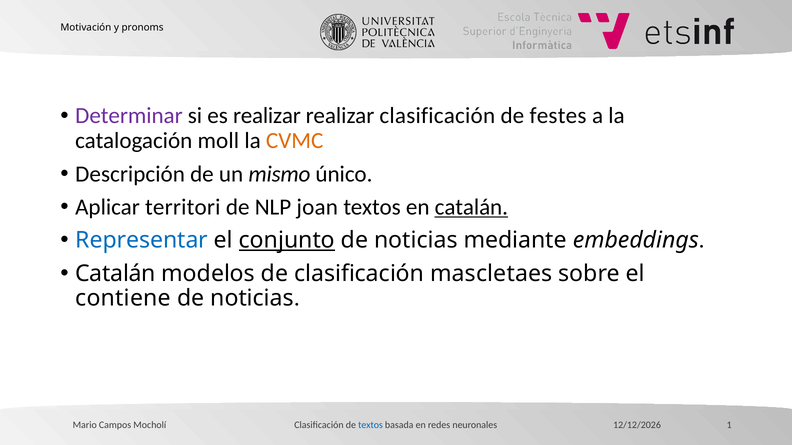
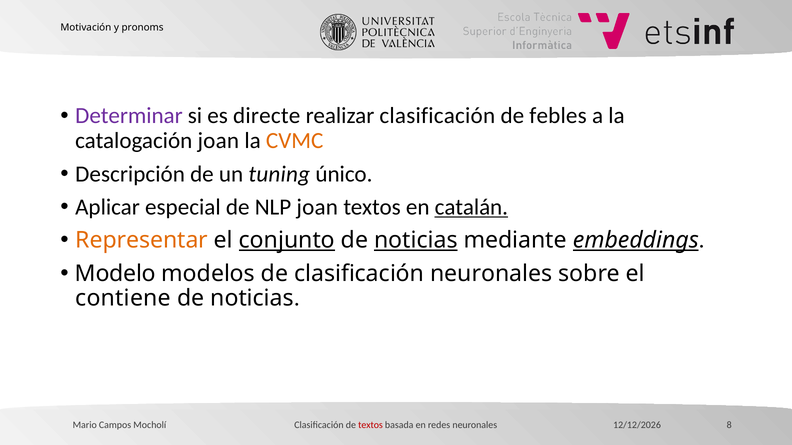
es realizar: realizar -> directe (267, 116)
festes: festes -> febles (558, 116)
catalogación moll: moll -> joan (218, 141)
mismo: mismo -> tuning (279, 174)
territori: territori -> especial (183, 207)
Representar colour: blue -> orange (142, 241)
noticias underline: none -> present (416, 241)
embeddings underline: none -> present (636, 241)
Catalán: Catalán -> Modelo (115, 274)
clasificación mascletaes: mascletaes -> neuronales (491, 274)
textos colour: blue -> red (370, 425)
1: 1 -> 8 (729, 425)
